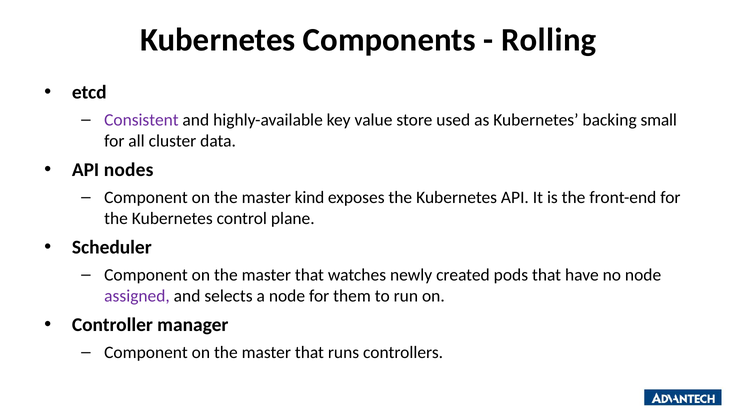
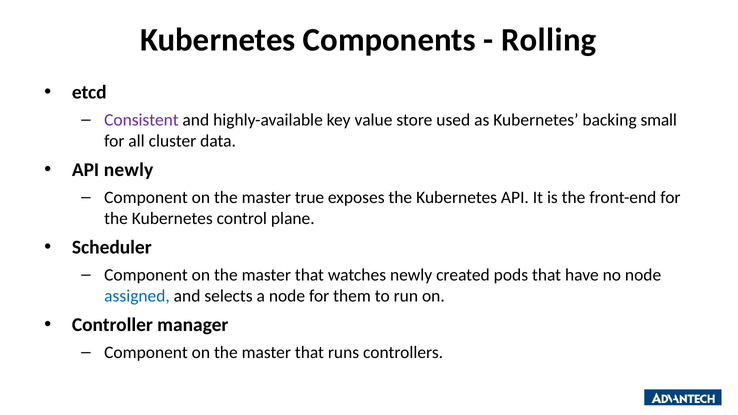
API nodes: nodes -> newly (129, 170)
kind: kind -> true (309, 198)
assigned colour: purple -> blue (137, 296)
